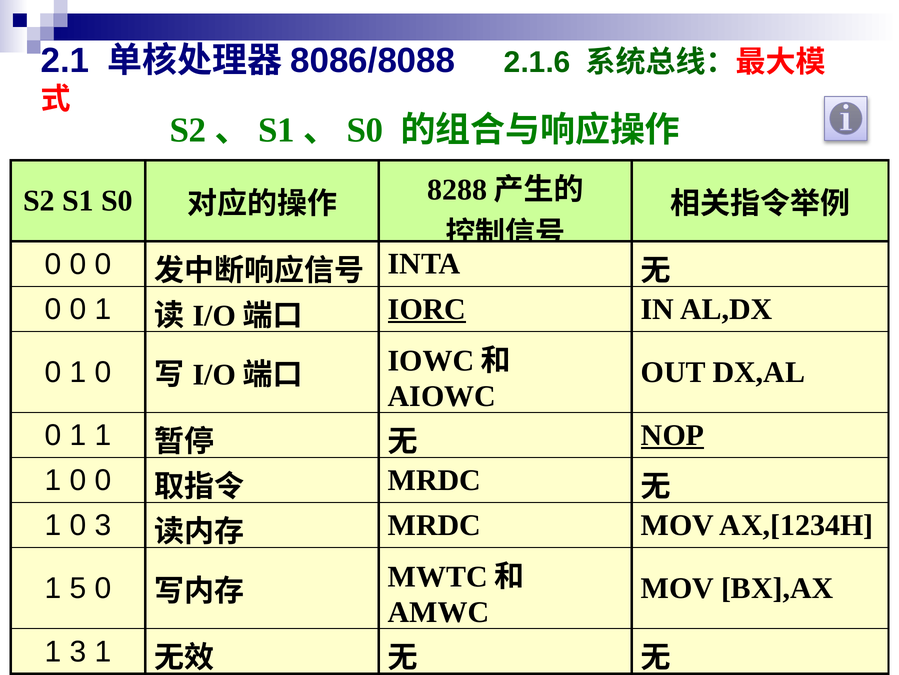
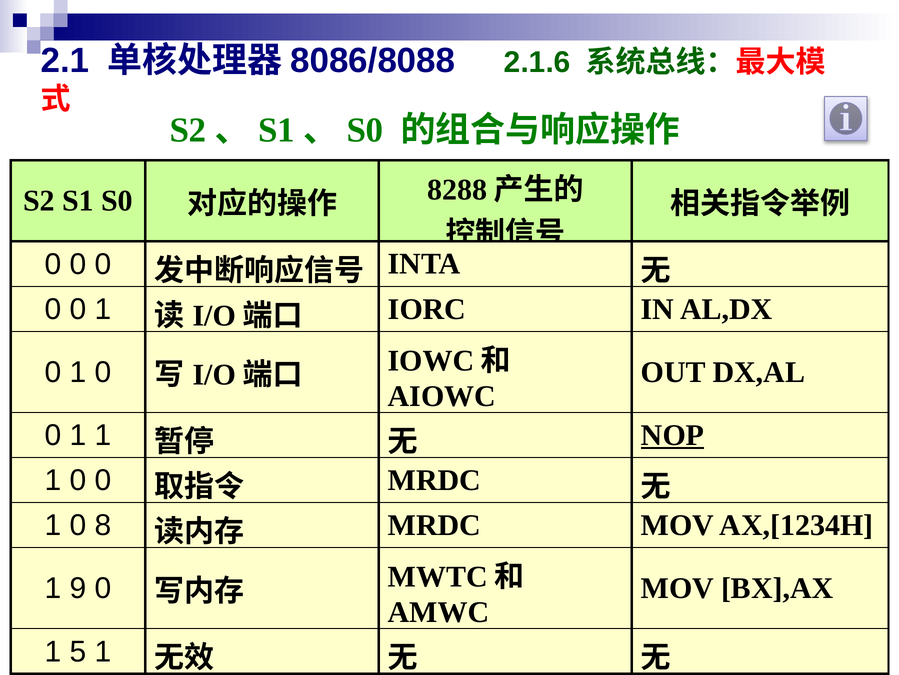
IORC underline: present -> none (427, 309)
0 3: 3 -> 8 (103, 525)
5: 5 -> 9 (78, 588)
1 3: 3 -> 5 (78, 651)
